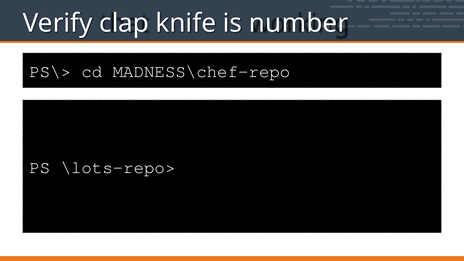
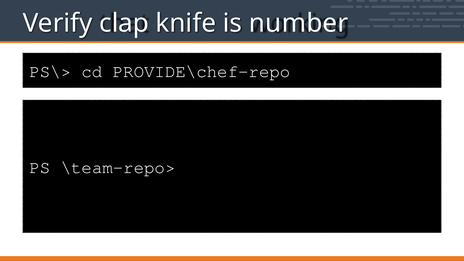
MADNESS\chef-repo: MADNESS\chef-repo -> PROVIDE\chef-repo (202, 72)
\lots-repo>: \lots-repo> -> \team-repo> (118, 168)
